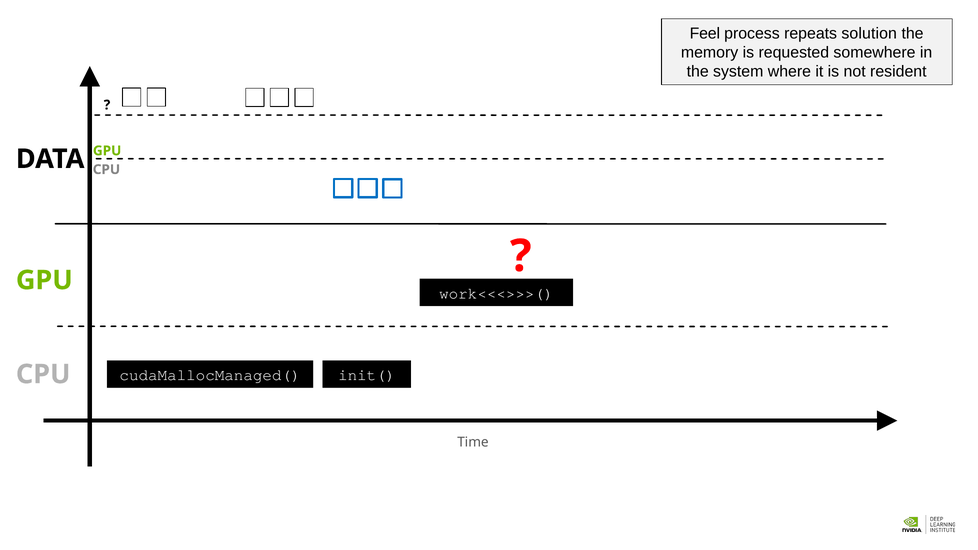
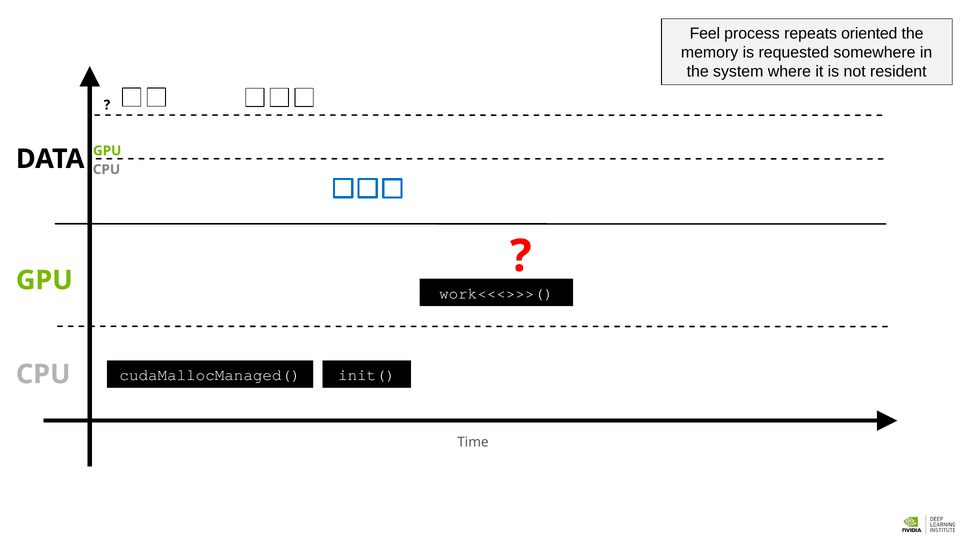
solution: solution -> oriented (869, 34)
